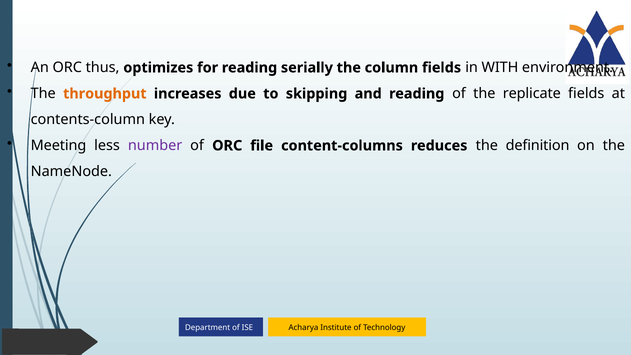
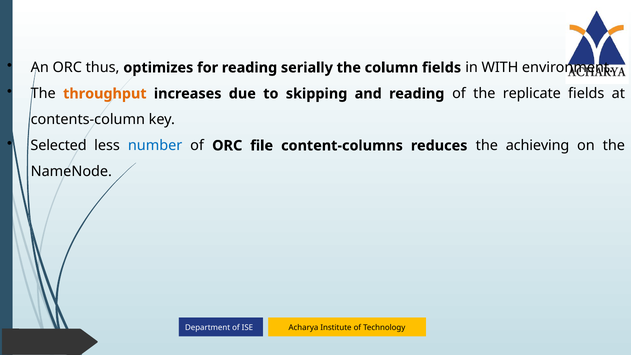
Meeting: Meeting -> Selected (59, 146)
number colour: purple -> blue (155, 146)
definition: definition -> achieving (538, 146)
